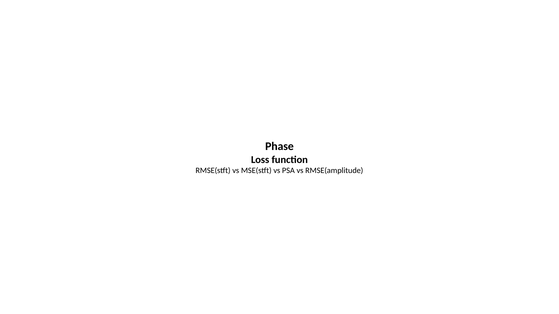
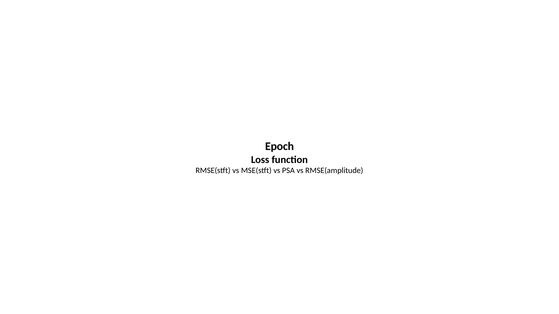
Phase: Phase -> Epoch (280, 147)
